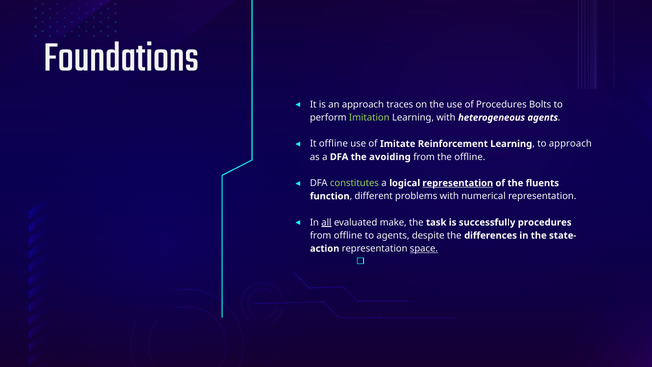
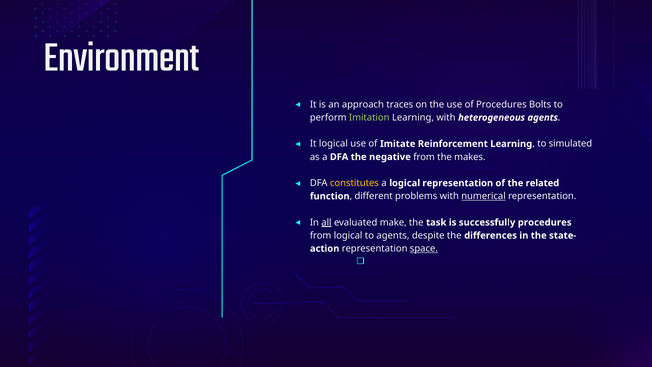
Foundations: Foundations -> Environment (121, 56)
It offline: offline -> logical (333, 144)
to approach: approach -> simulated (570, 144)
avoiding: avoiding -> negative (390, 157)
the offline: offline -> makes (470, 157)
constitutes colour: light green -> yellow (354, 183)
representation underline: present -> none (458, 183)
fluents: fluents -> related (542, 183)
numerical underline: none -> present (483, 196)
from offline: offline -> logical (348, 235)
